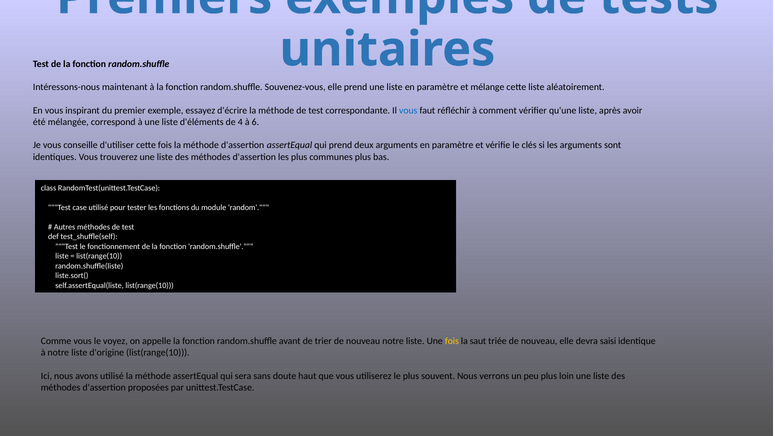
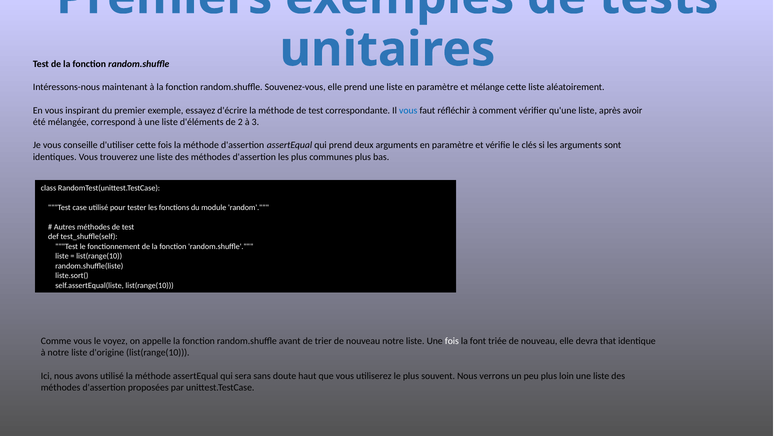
4: 4 -> 2 (240, 122)
6: 6 -> 3 (255, 122)
fois colour: yellow -> white (452, 341)
saut: saut -> font (478, 341)
saisi: saisi -> that (608, 341)
